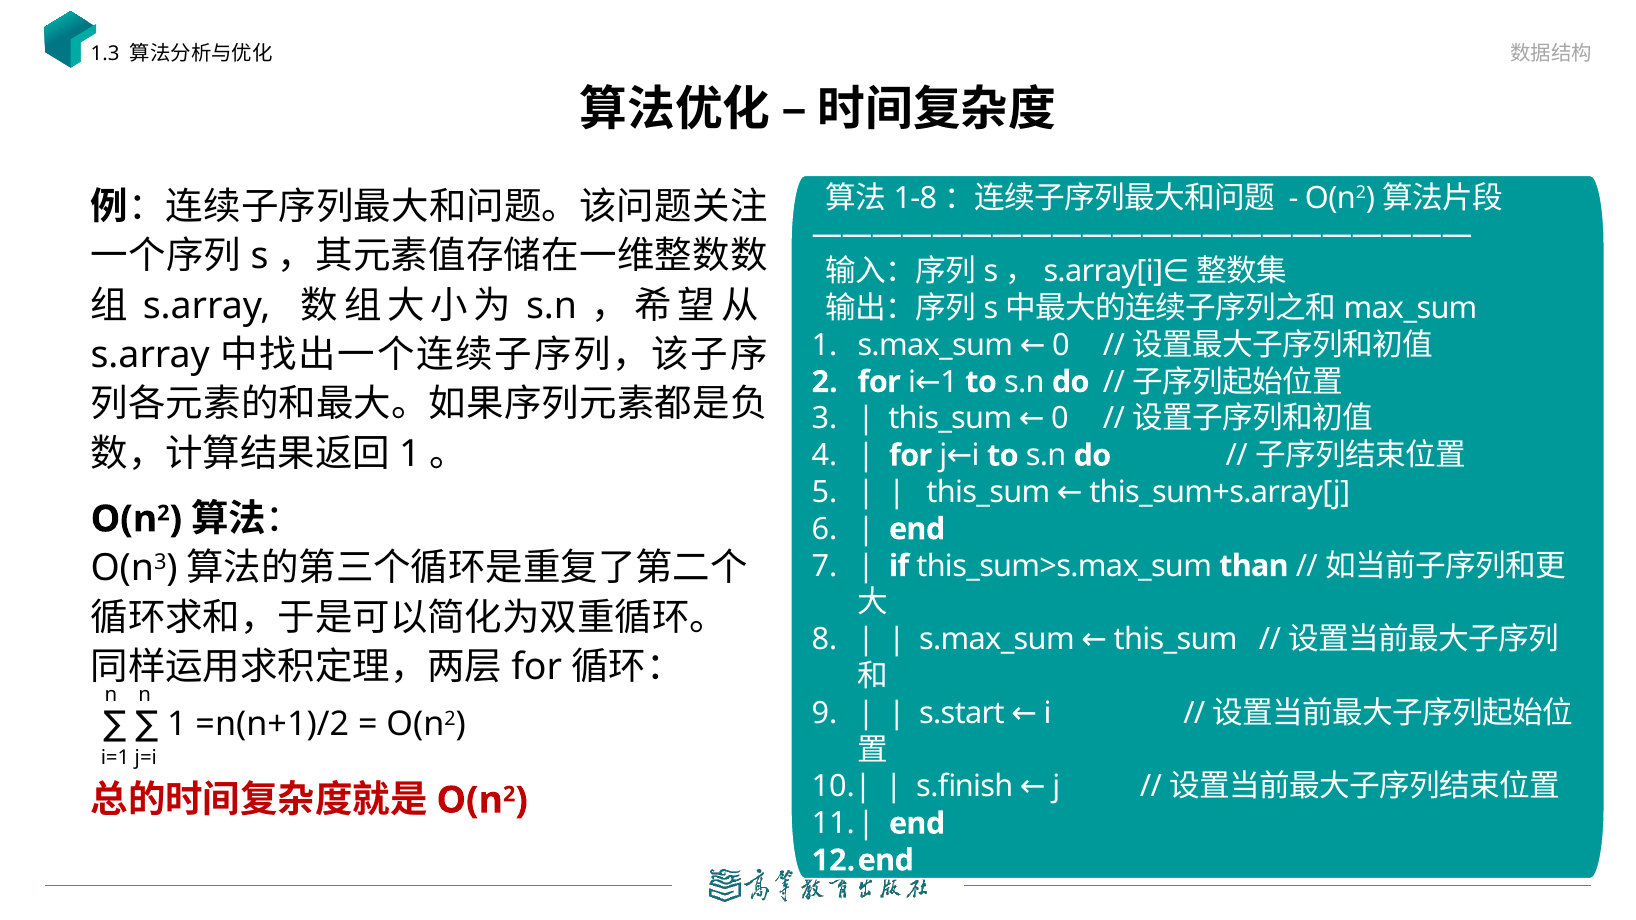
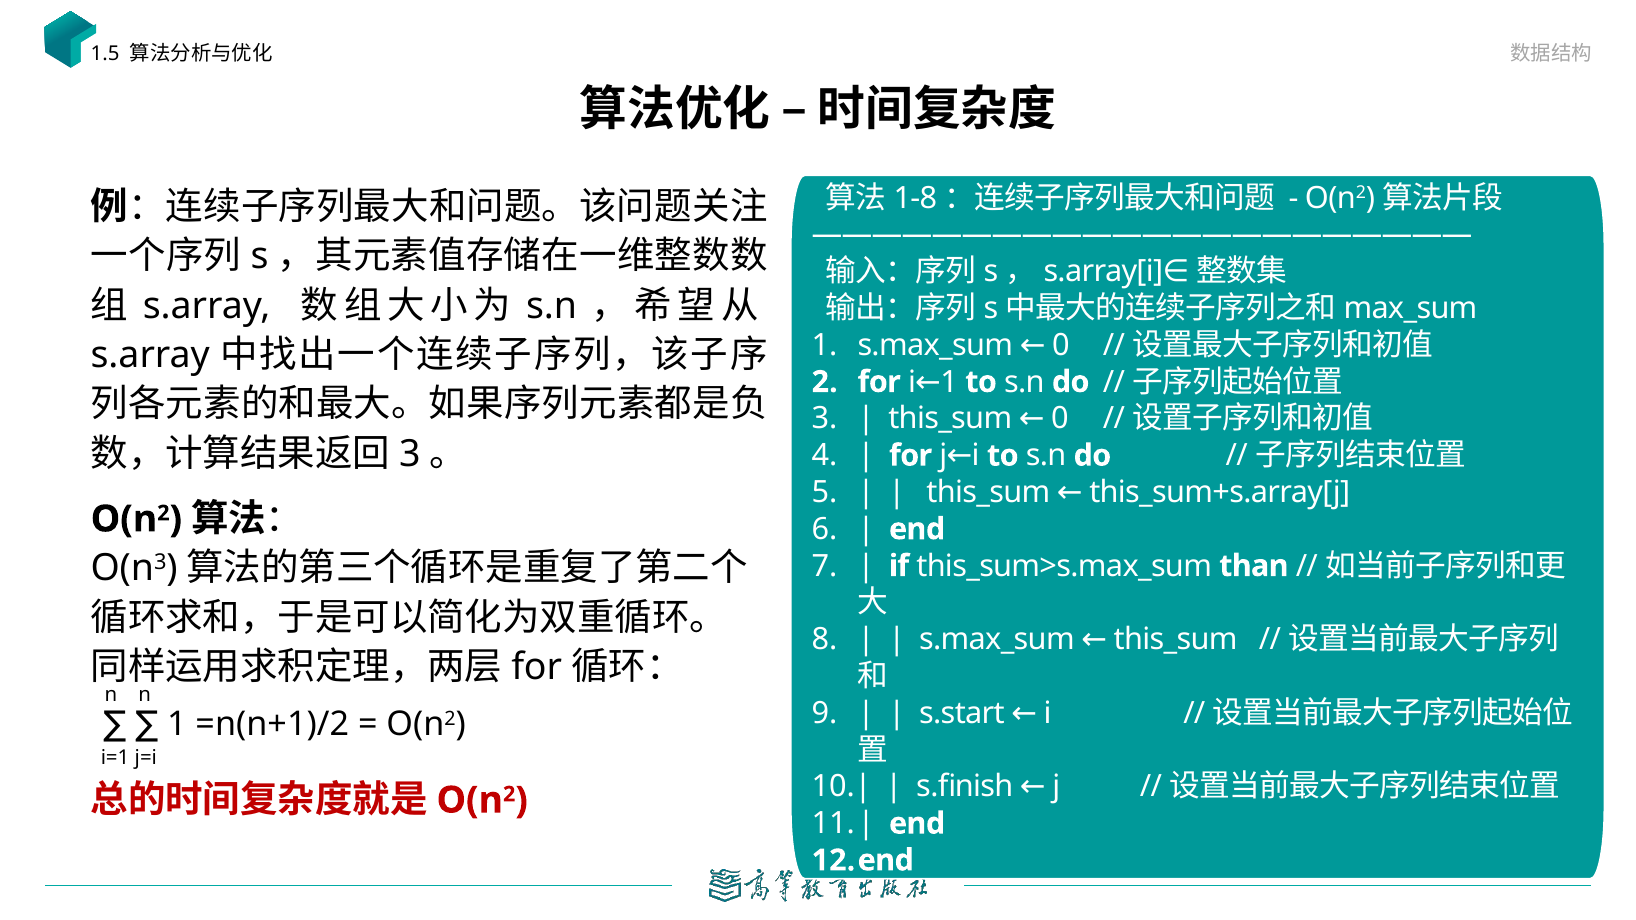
1.3: 1.3 -> 1.5 (105, 53)
1: 1 -> 3 (410, 454)
